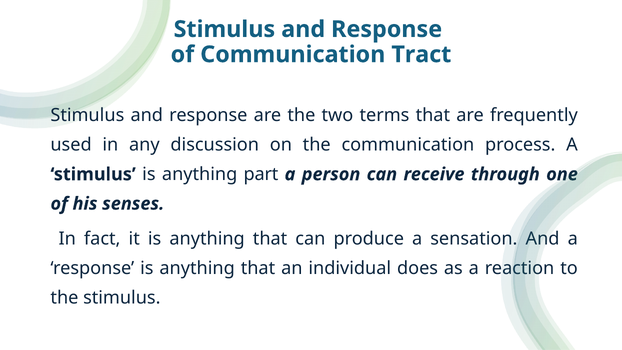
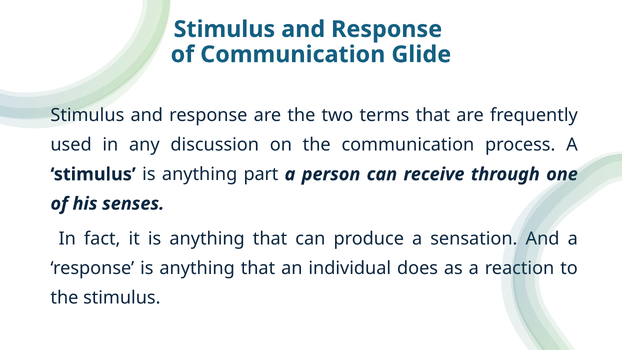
Tract: Tract -> Glide (421, 54)
